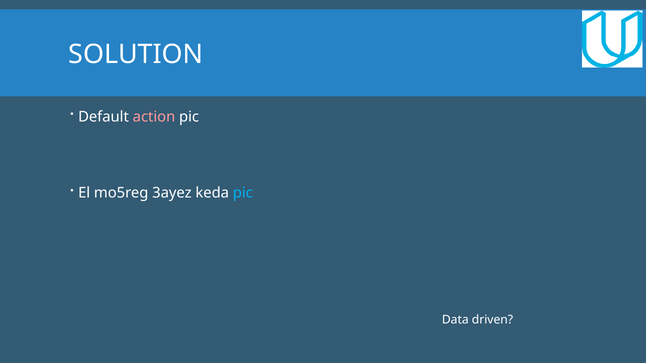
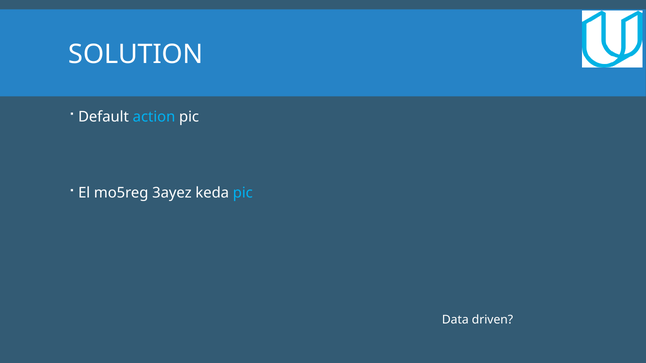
action colour: pink -> light blue (154, 117)
